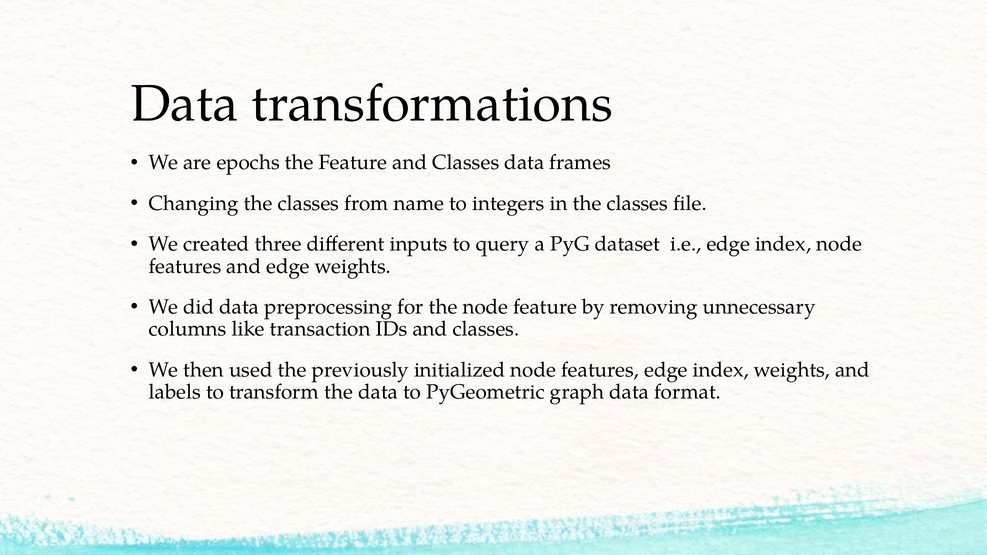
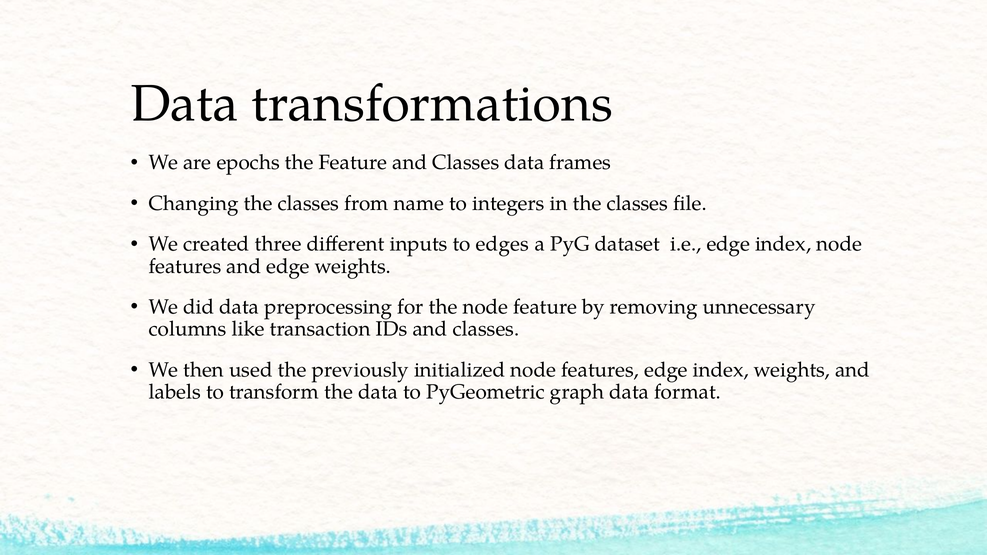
query: query -> edges (502, 244)
